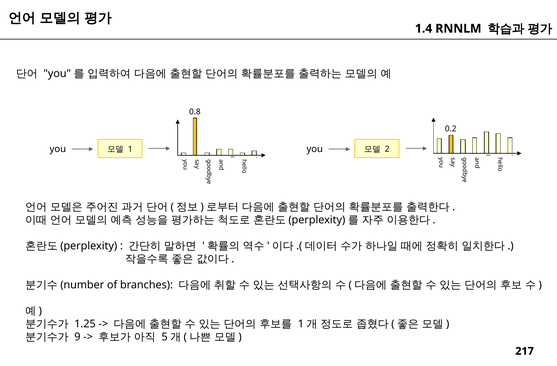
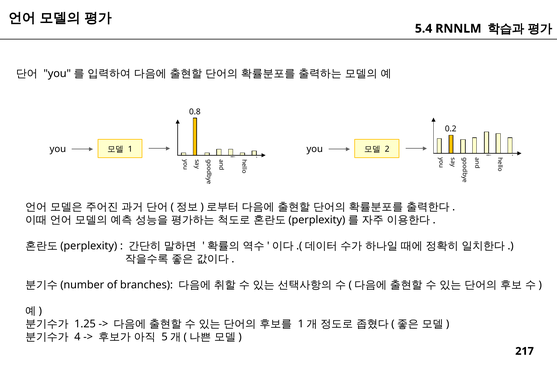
1.4: 1.4 -> 5.4 (424, 29)
9: 9 -> 4 (77, 337)
